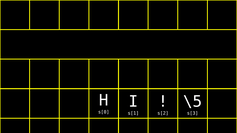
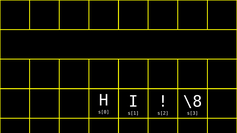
\5: \5 -> \8 (193, 102)
